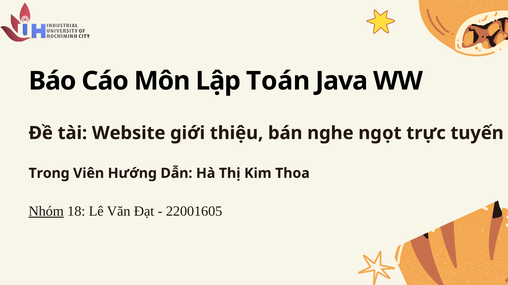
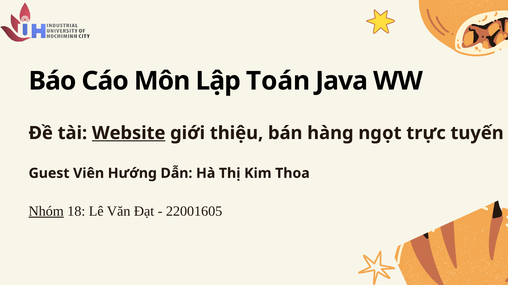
Website underline: none -> present (129, 133)
nghe: nghe -> hàng (330, 133)
Trong: Trong -> Guest (49, 174)
